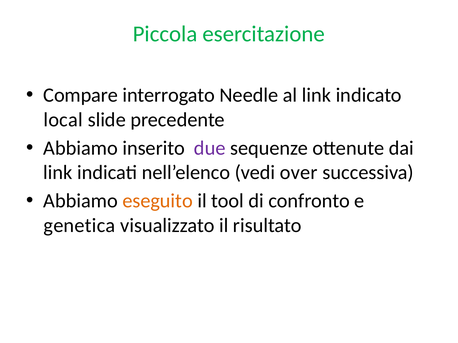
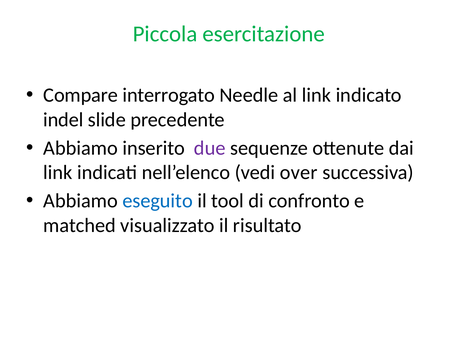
local: local -> indel (63, 120)
eseguito colour: orange -> blue (158, 201)
genetica: genetica -> matched (80, 226)
